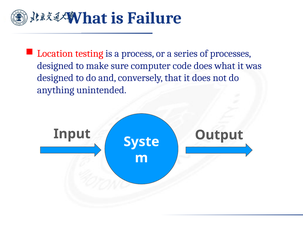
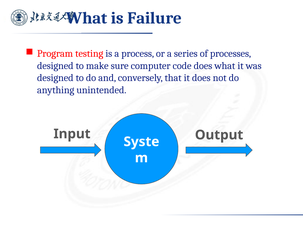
Location: Location -> Program (55, 54)
